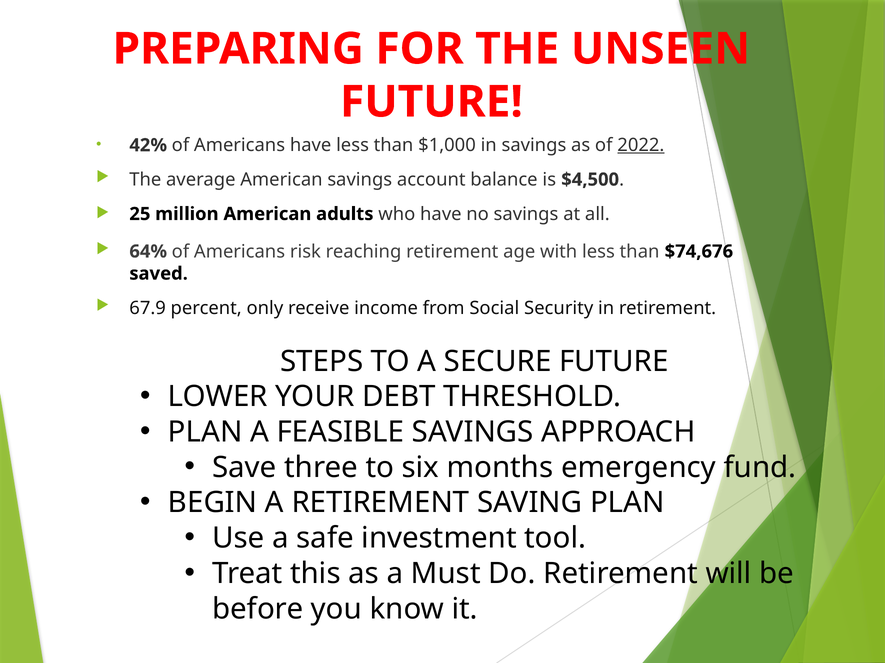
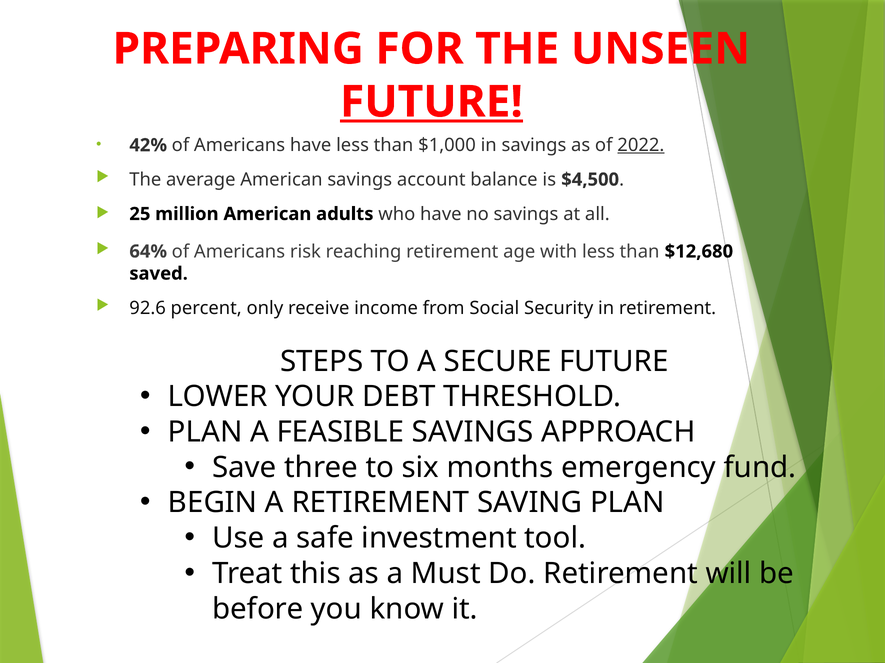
FUTURE underline: none -> present (431, 102)
$74,676: $74,676 -> $12,680 (699, 252)
67.9: 67.9 -> 92.6 (148, 308)
